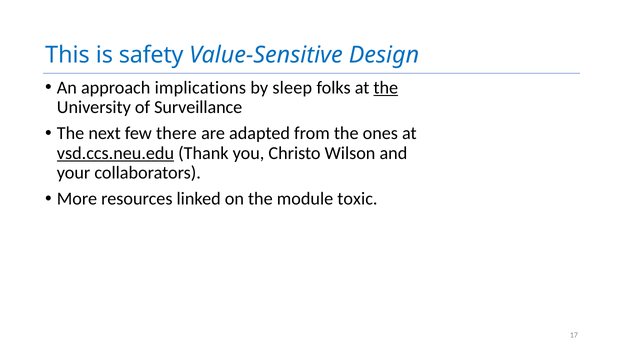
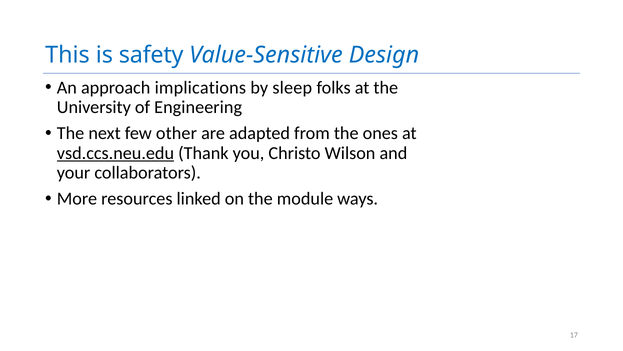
the underline: present -> none (386, 88)
Surveillance: Surveillance -> Engineering (198, 107)
there: there -> other (176, 133)
toxic: toxic -> ways (358, 199)
